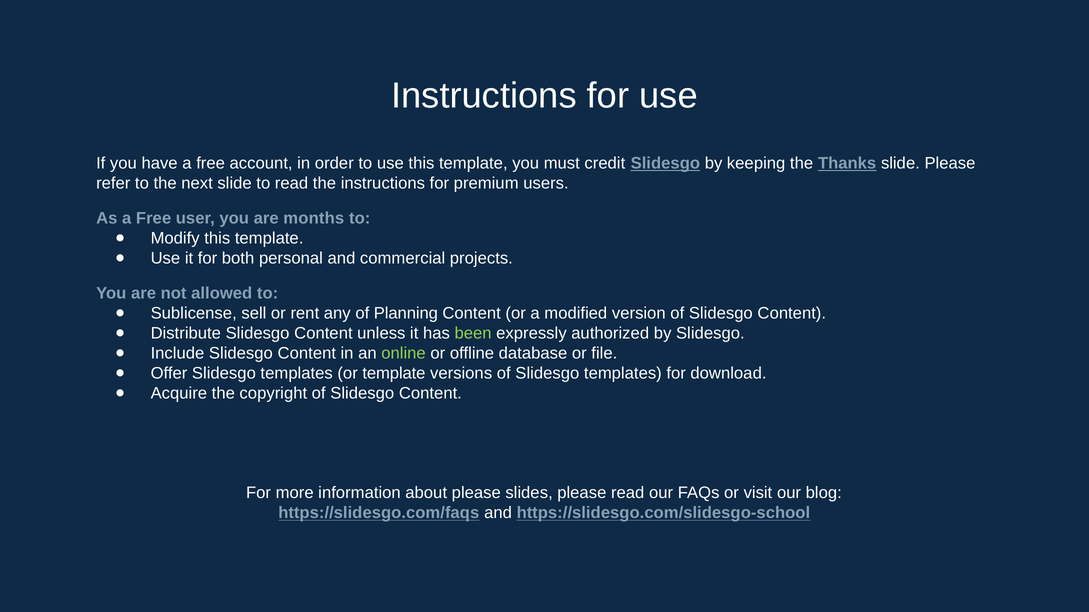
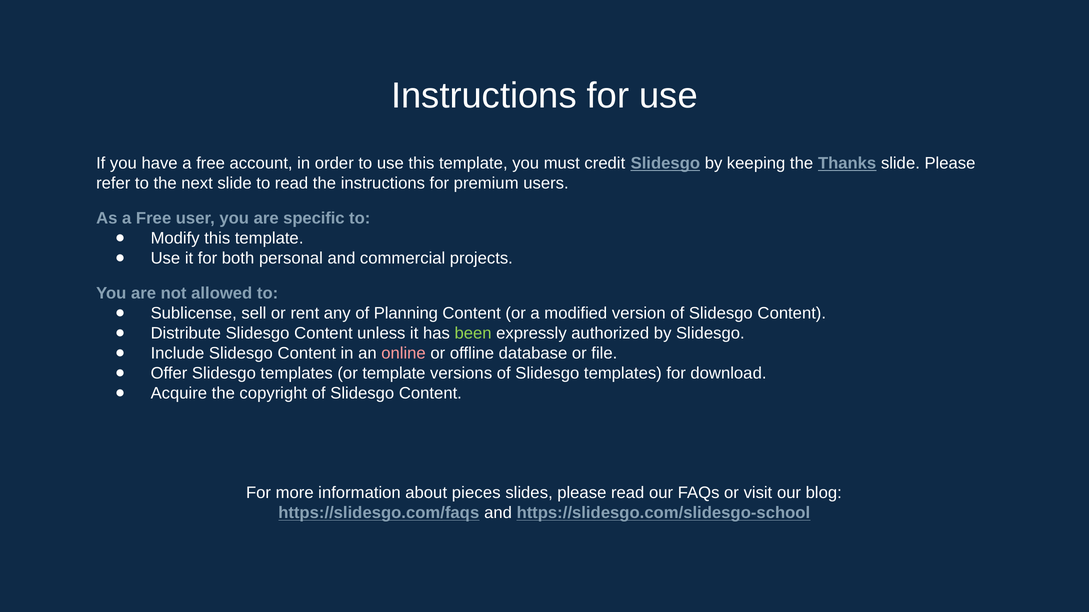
months: months -> specific (314, 219)
online colour: light green -> pink (404, 354)
about please: please -> pieces (476, 493)
